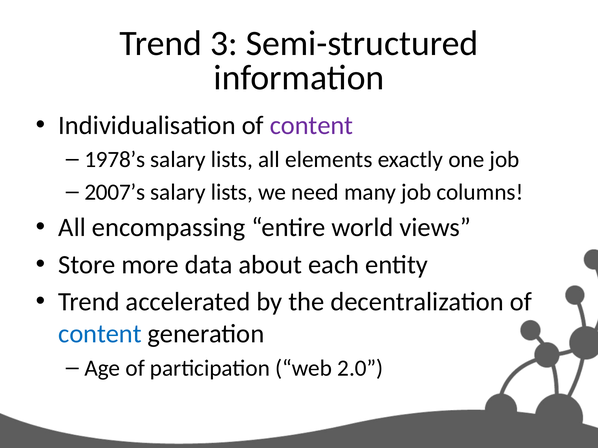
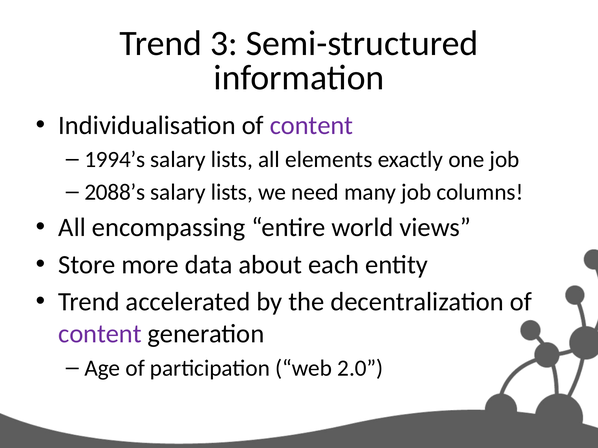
1978’s: 1978’s -> 1994’s (115, 160)
2007’s: 2007’s -> 2088’s (115, 192)
content colour: blue -> purple (100, 334)
